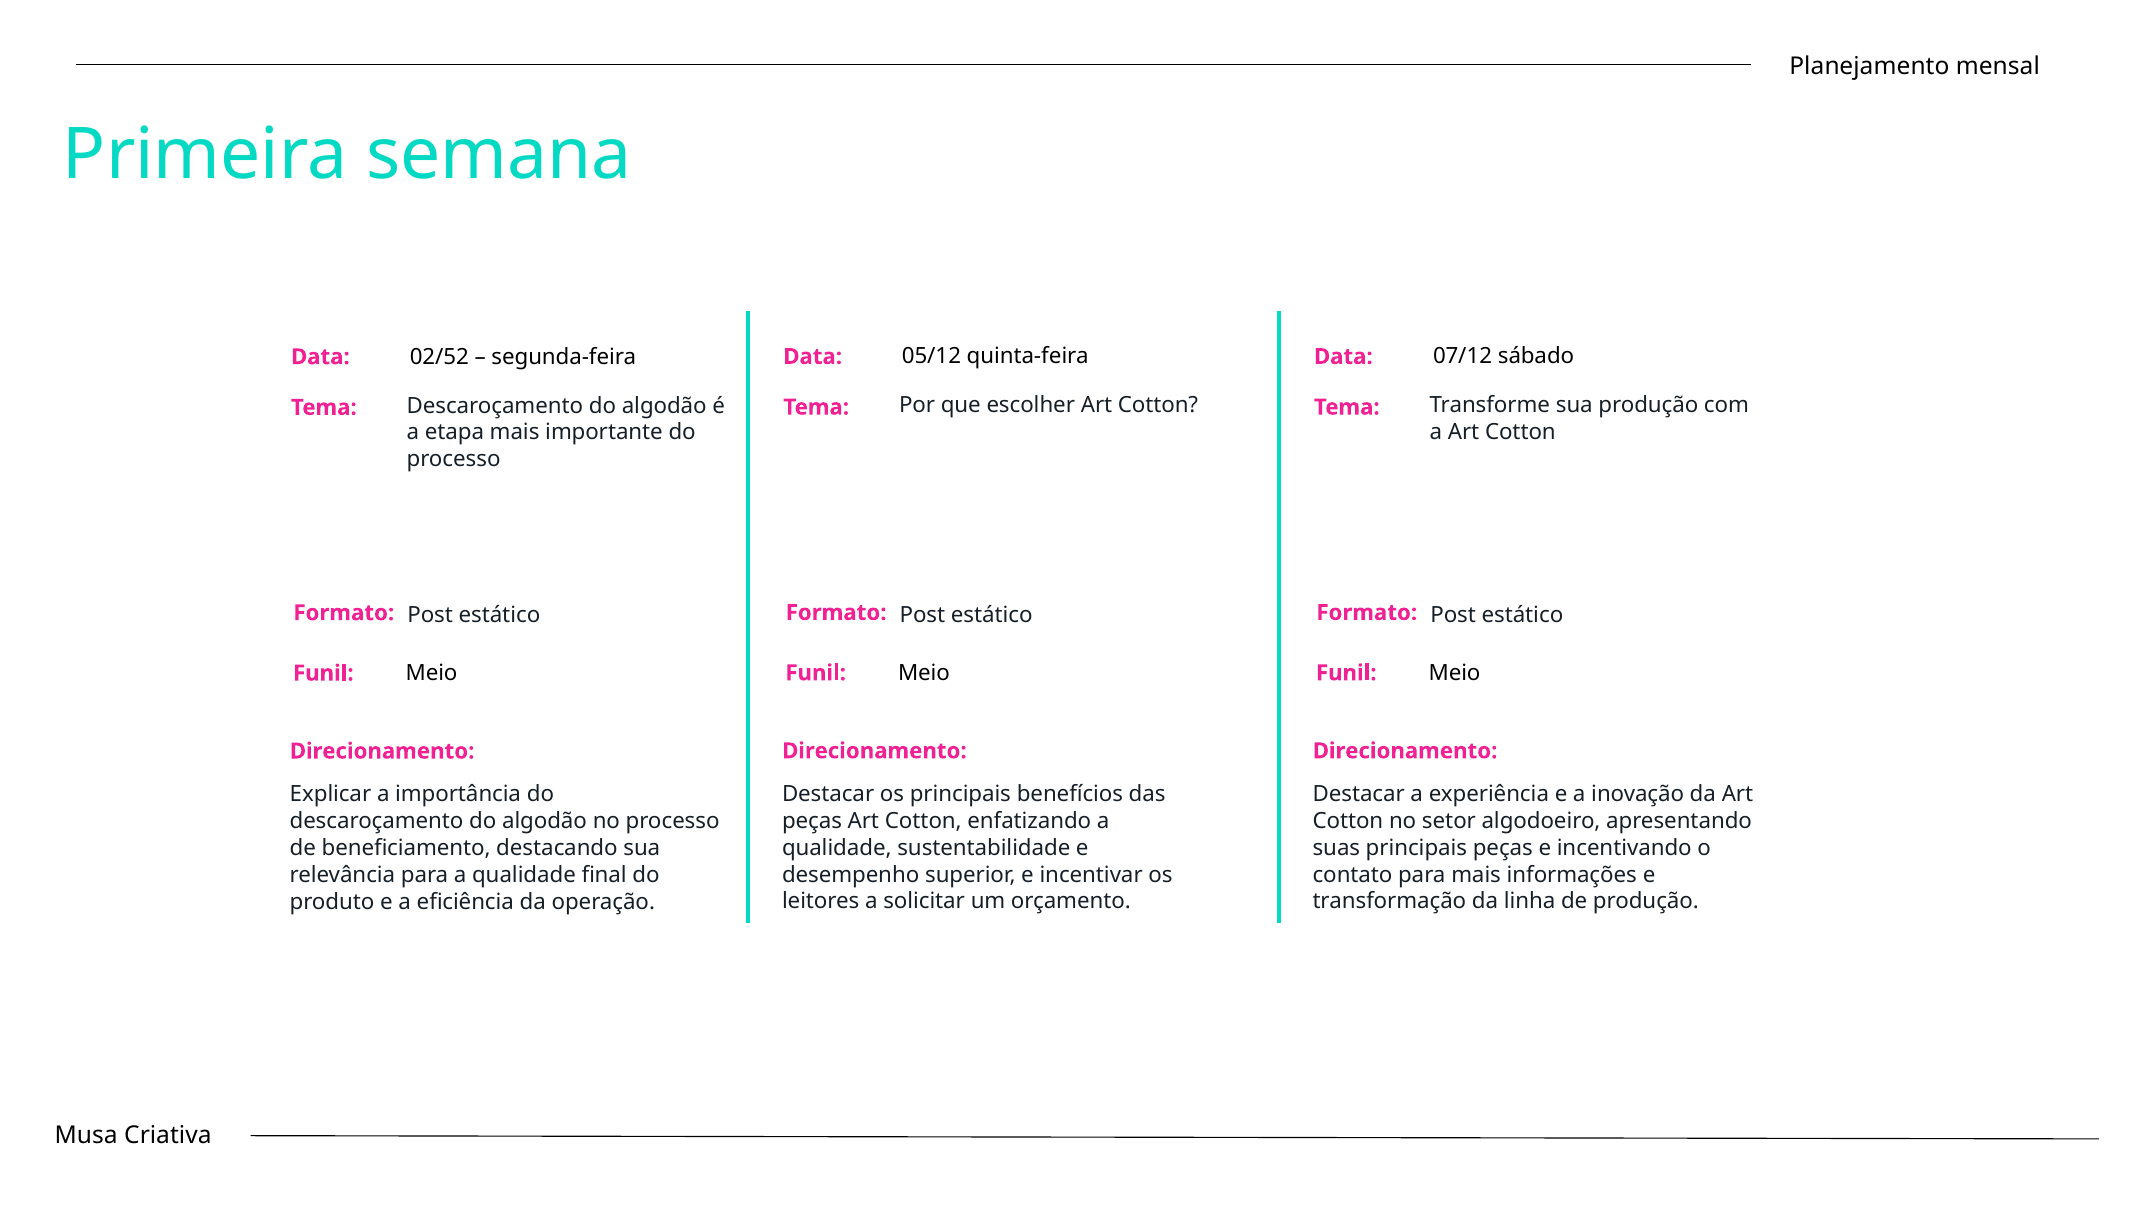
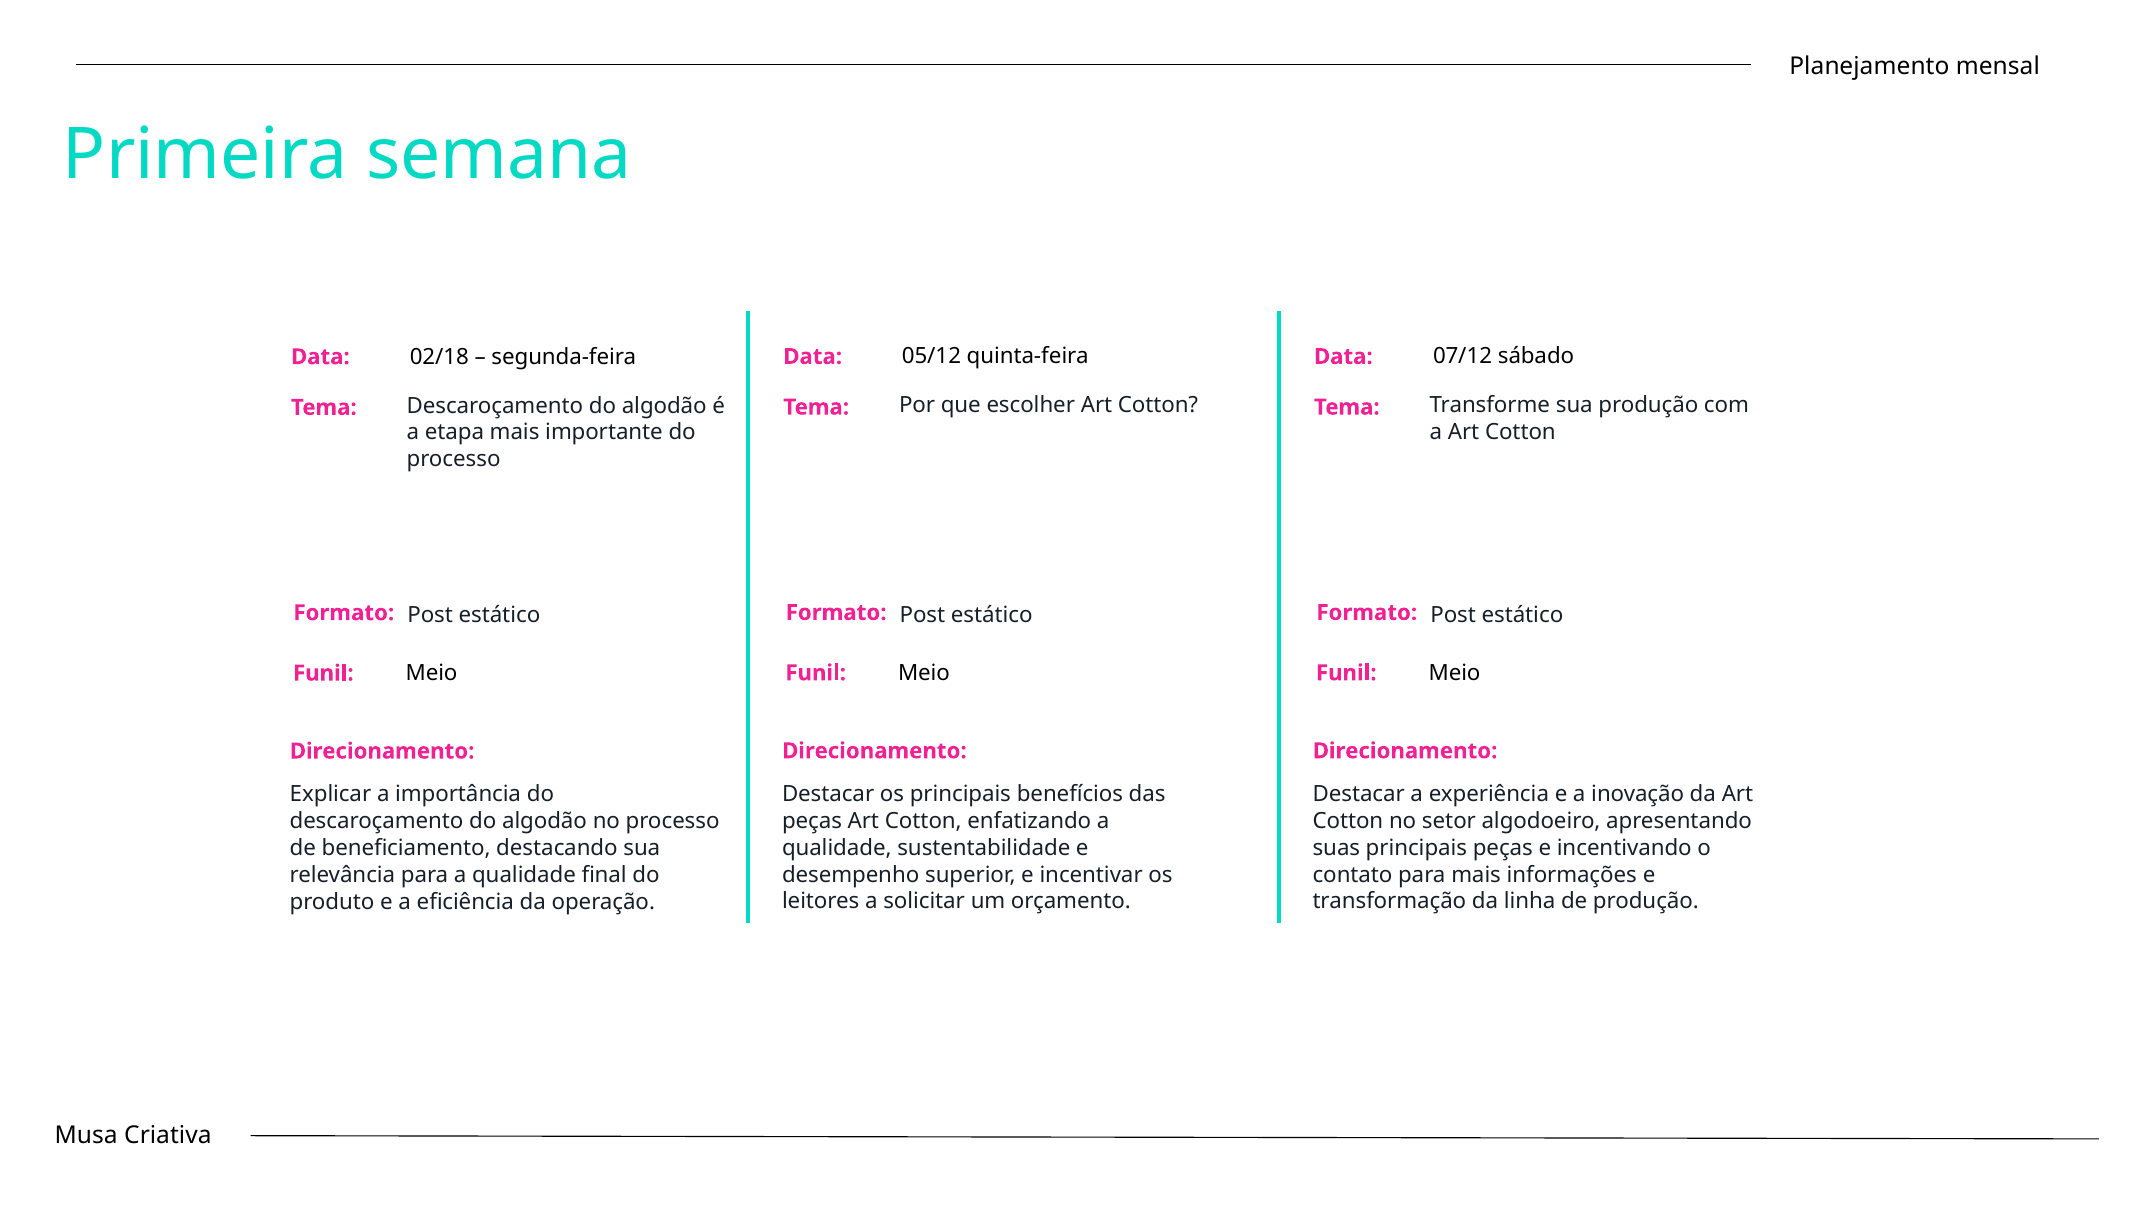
02/52: 02/52 -> 02/18 (439, 357)
